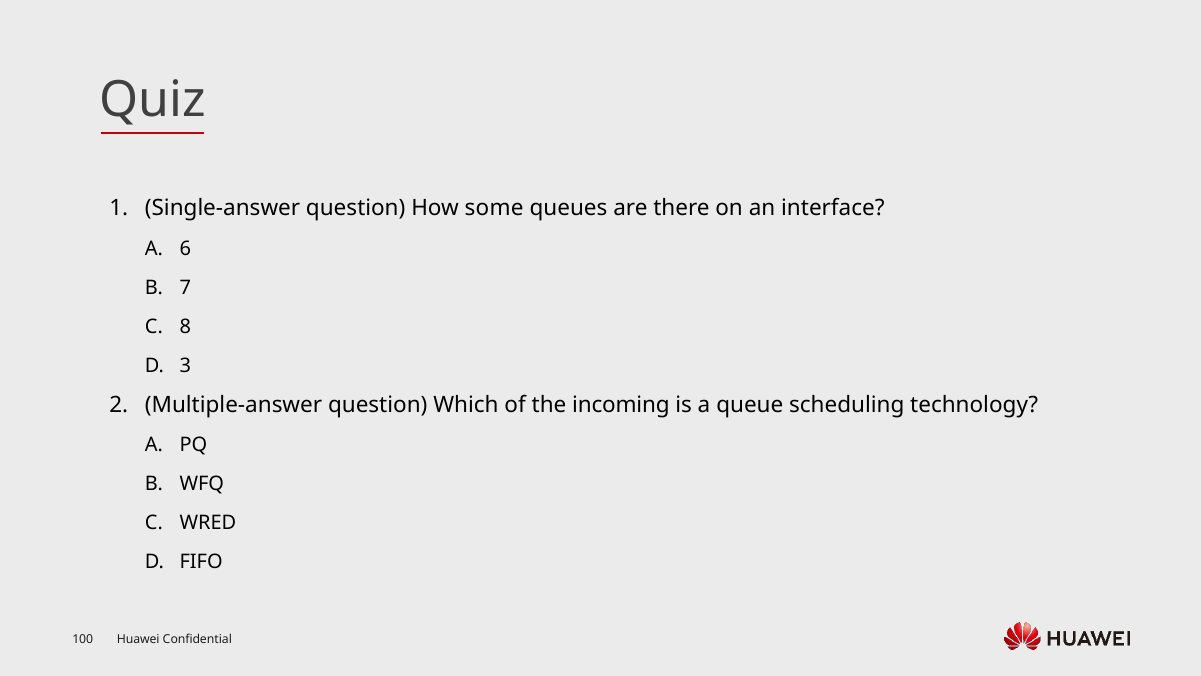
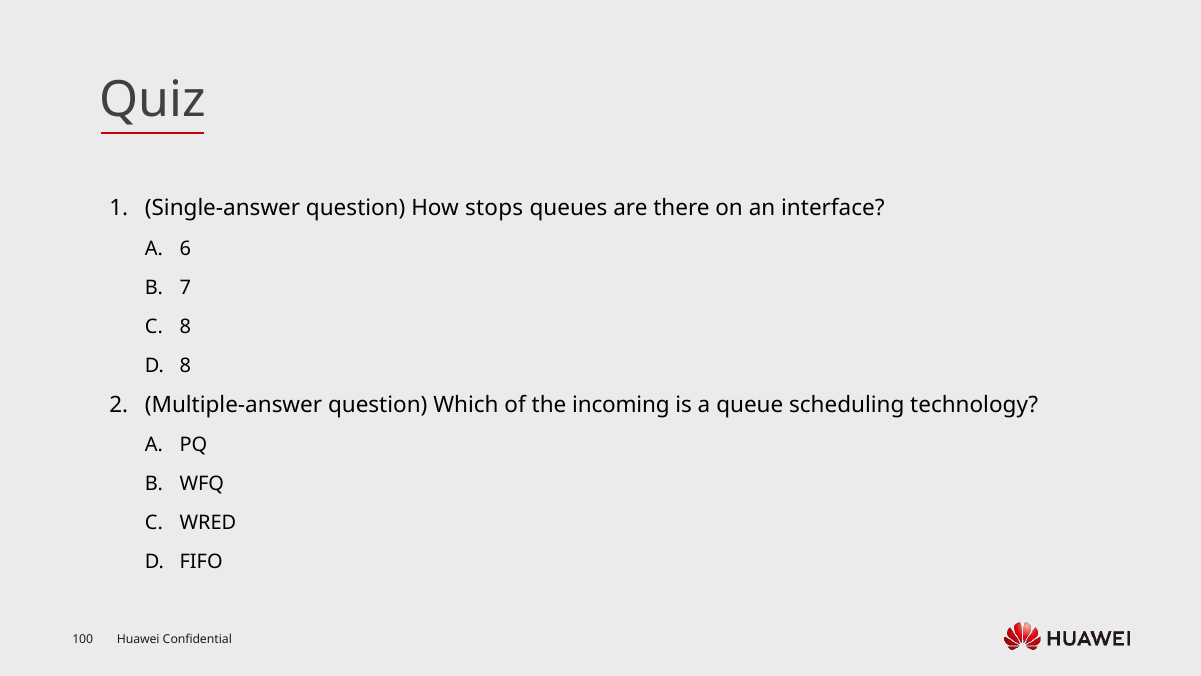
some: some -> stops (494, 208)
3: 3 -> 8 (185, 365)
